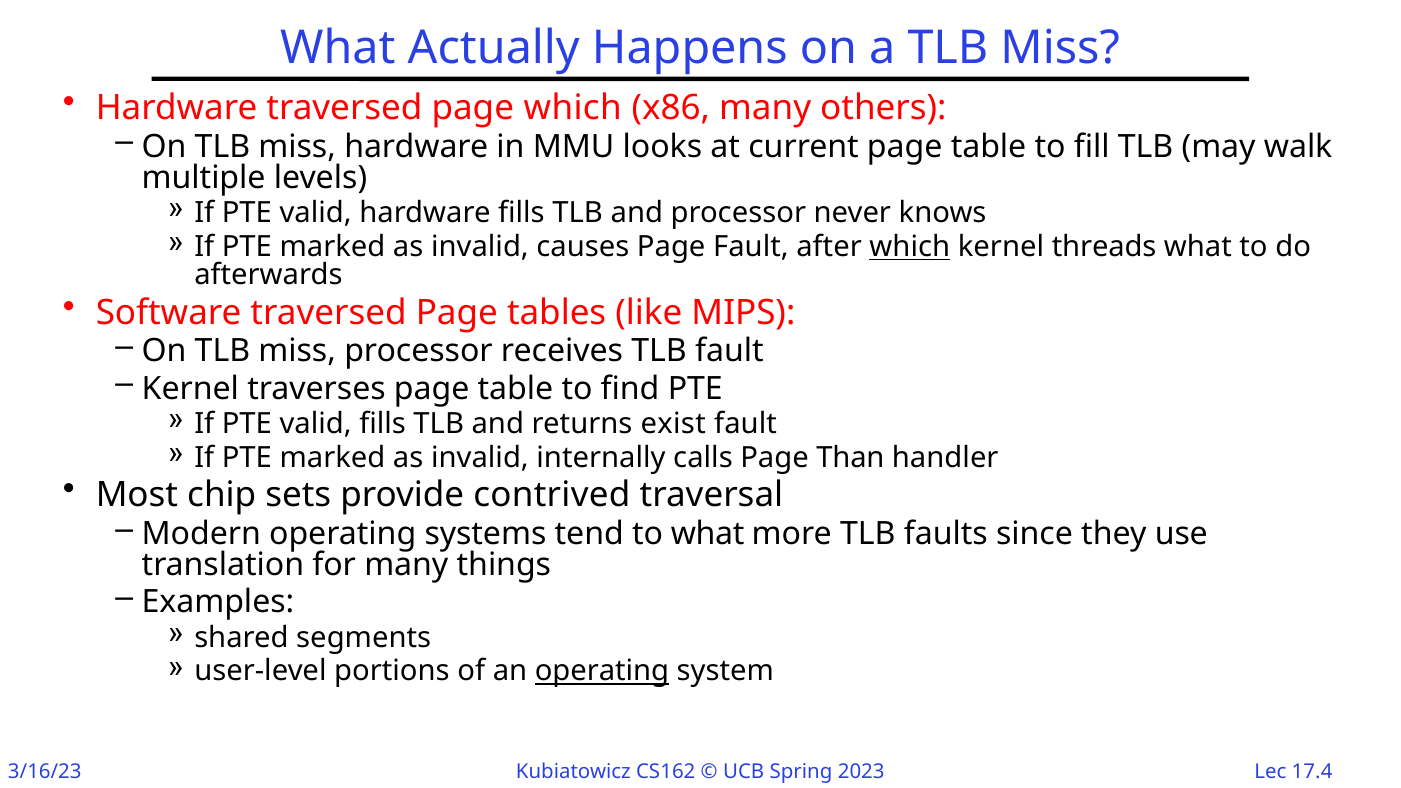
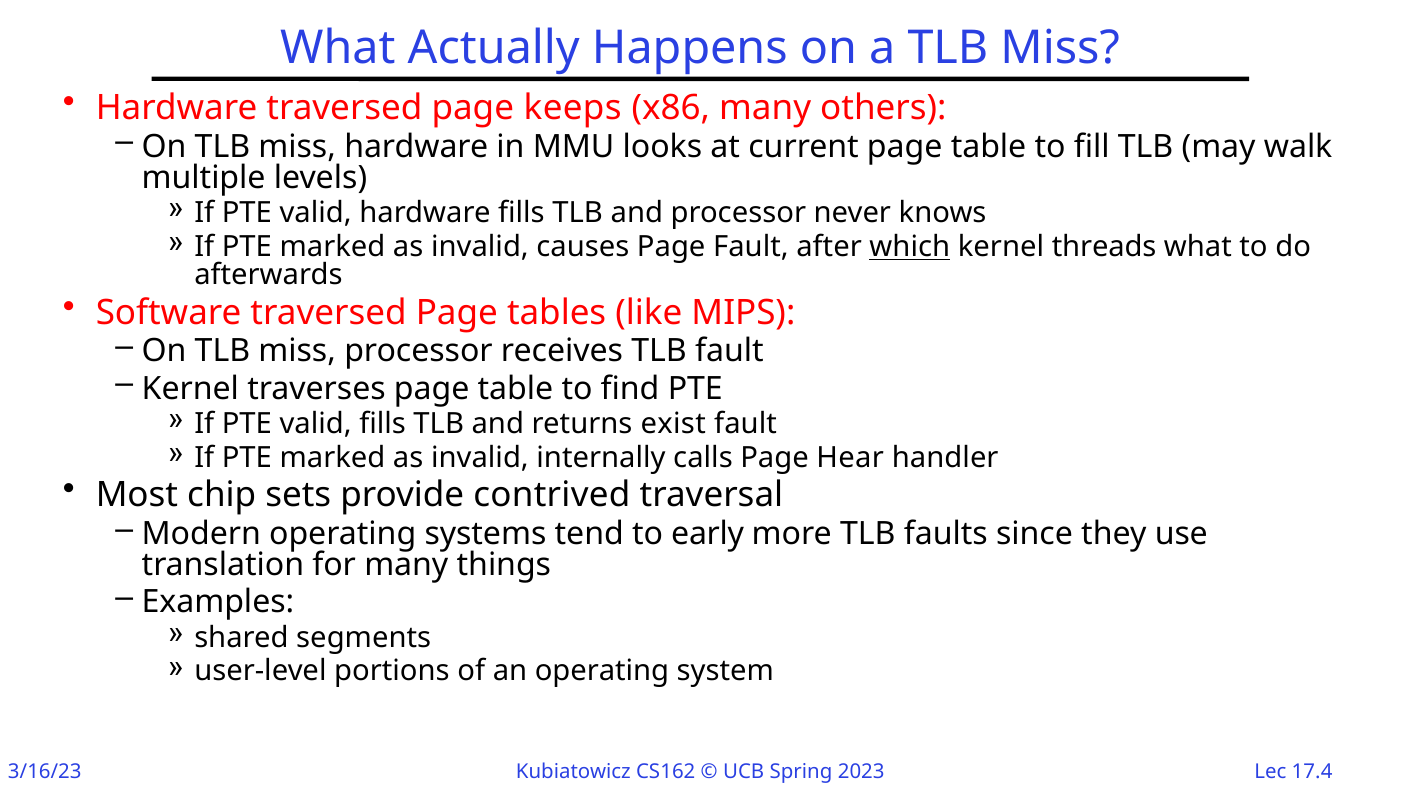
page which: which -> keeps (573, 108)
Than: Than -> Hear (850, 458)
to what: what -> early (708, 534)
operating underline: present -> none (602, 671)
